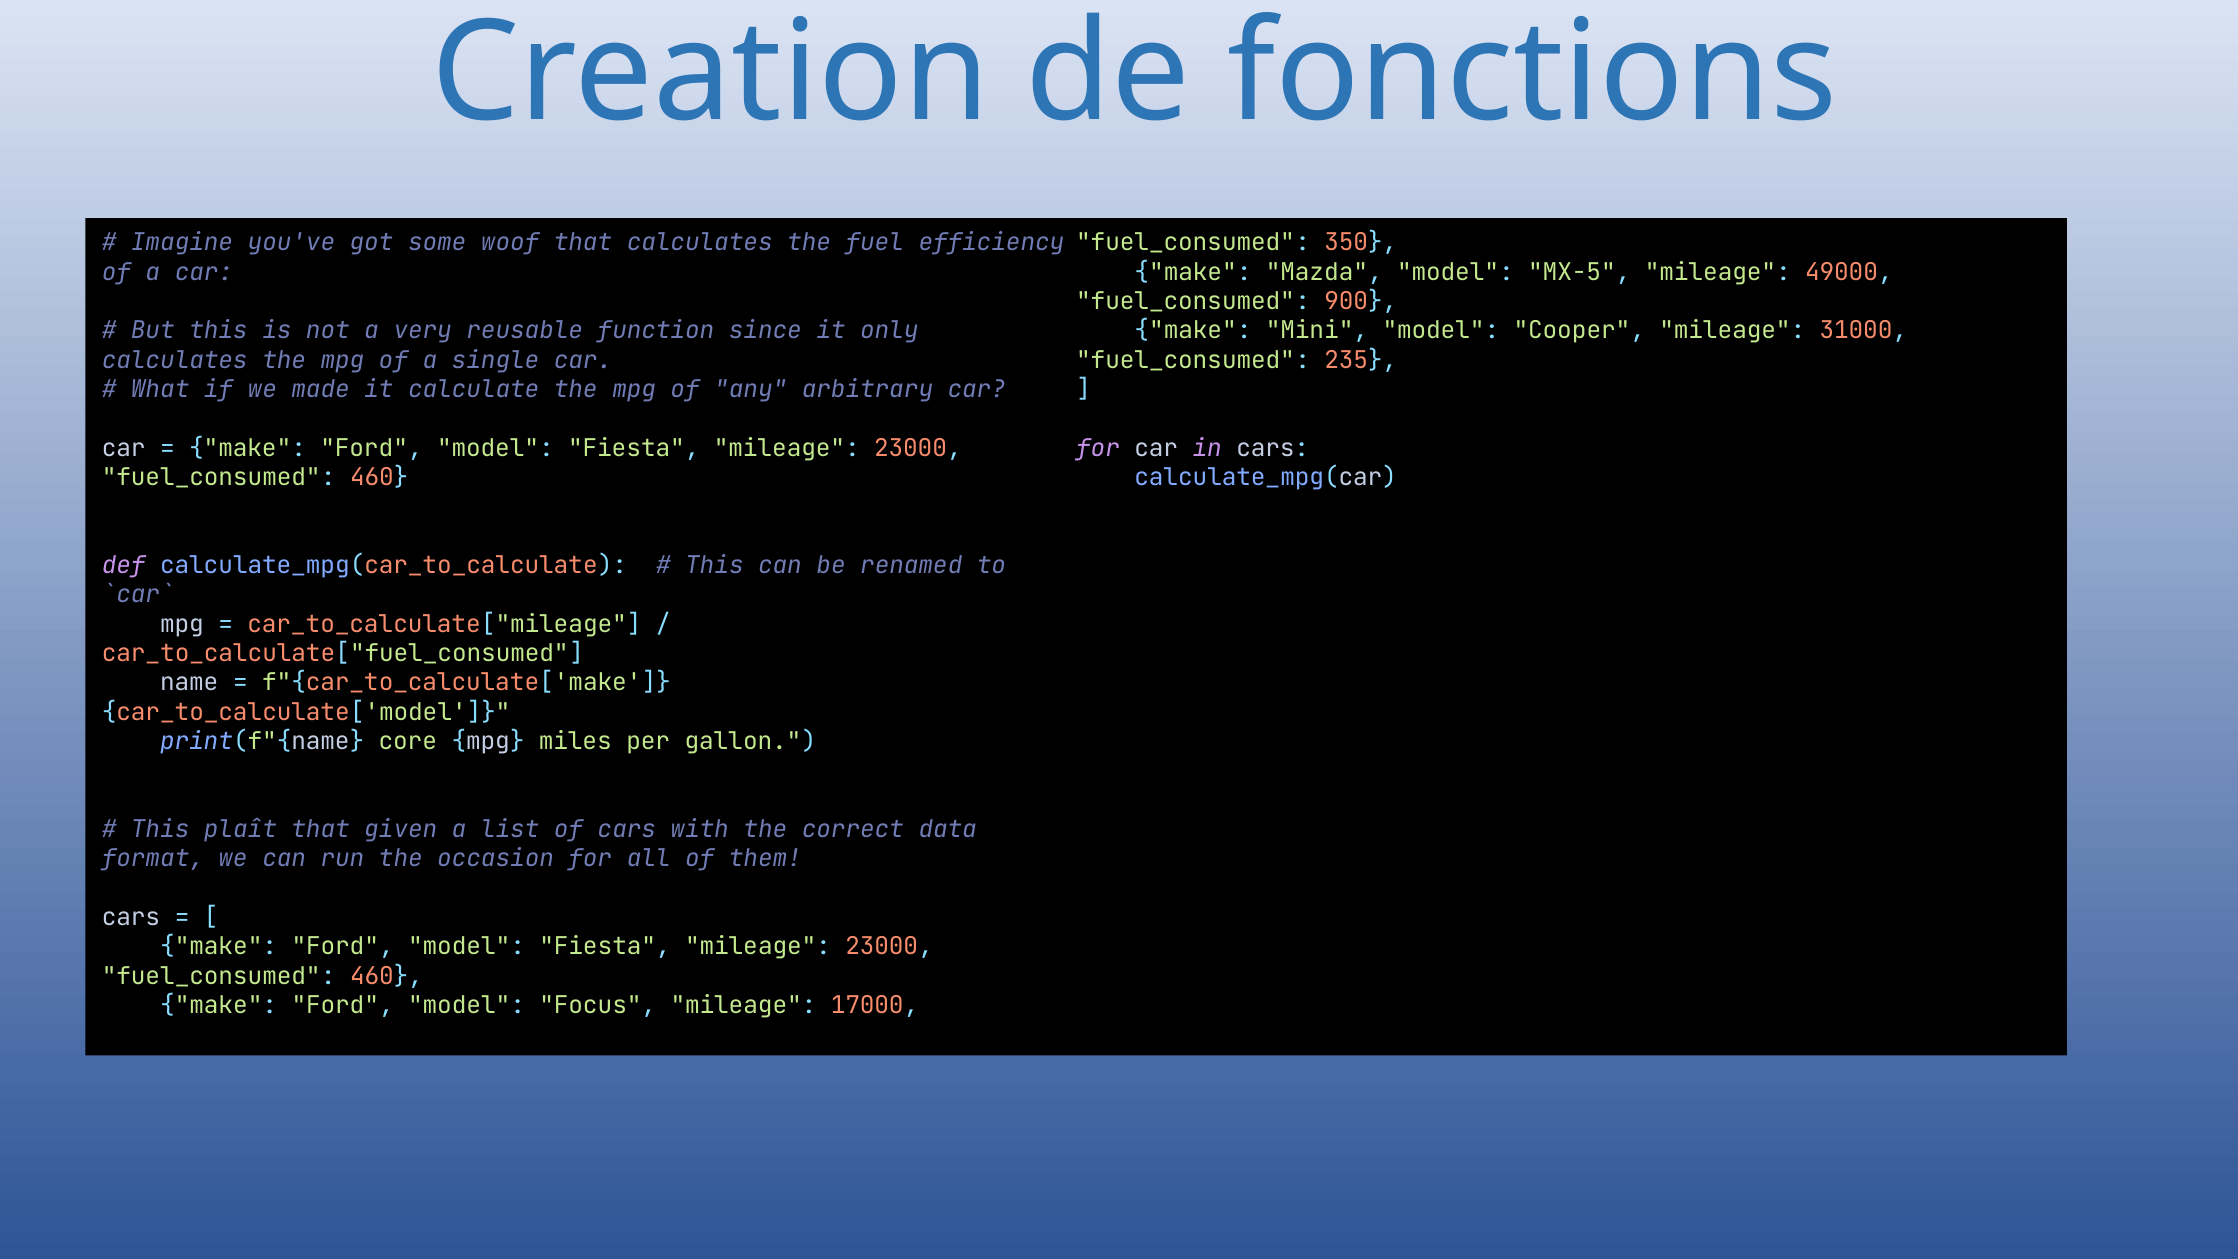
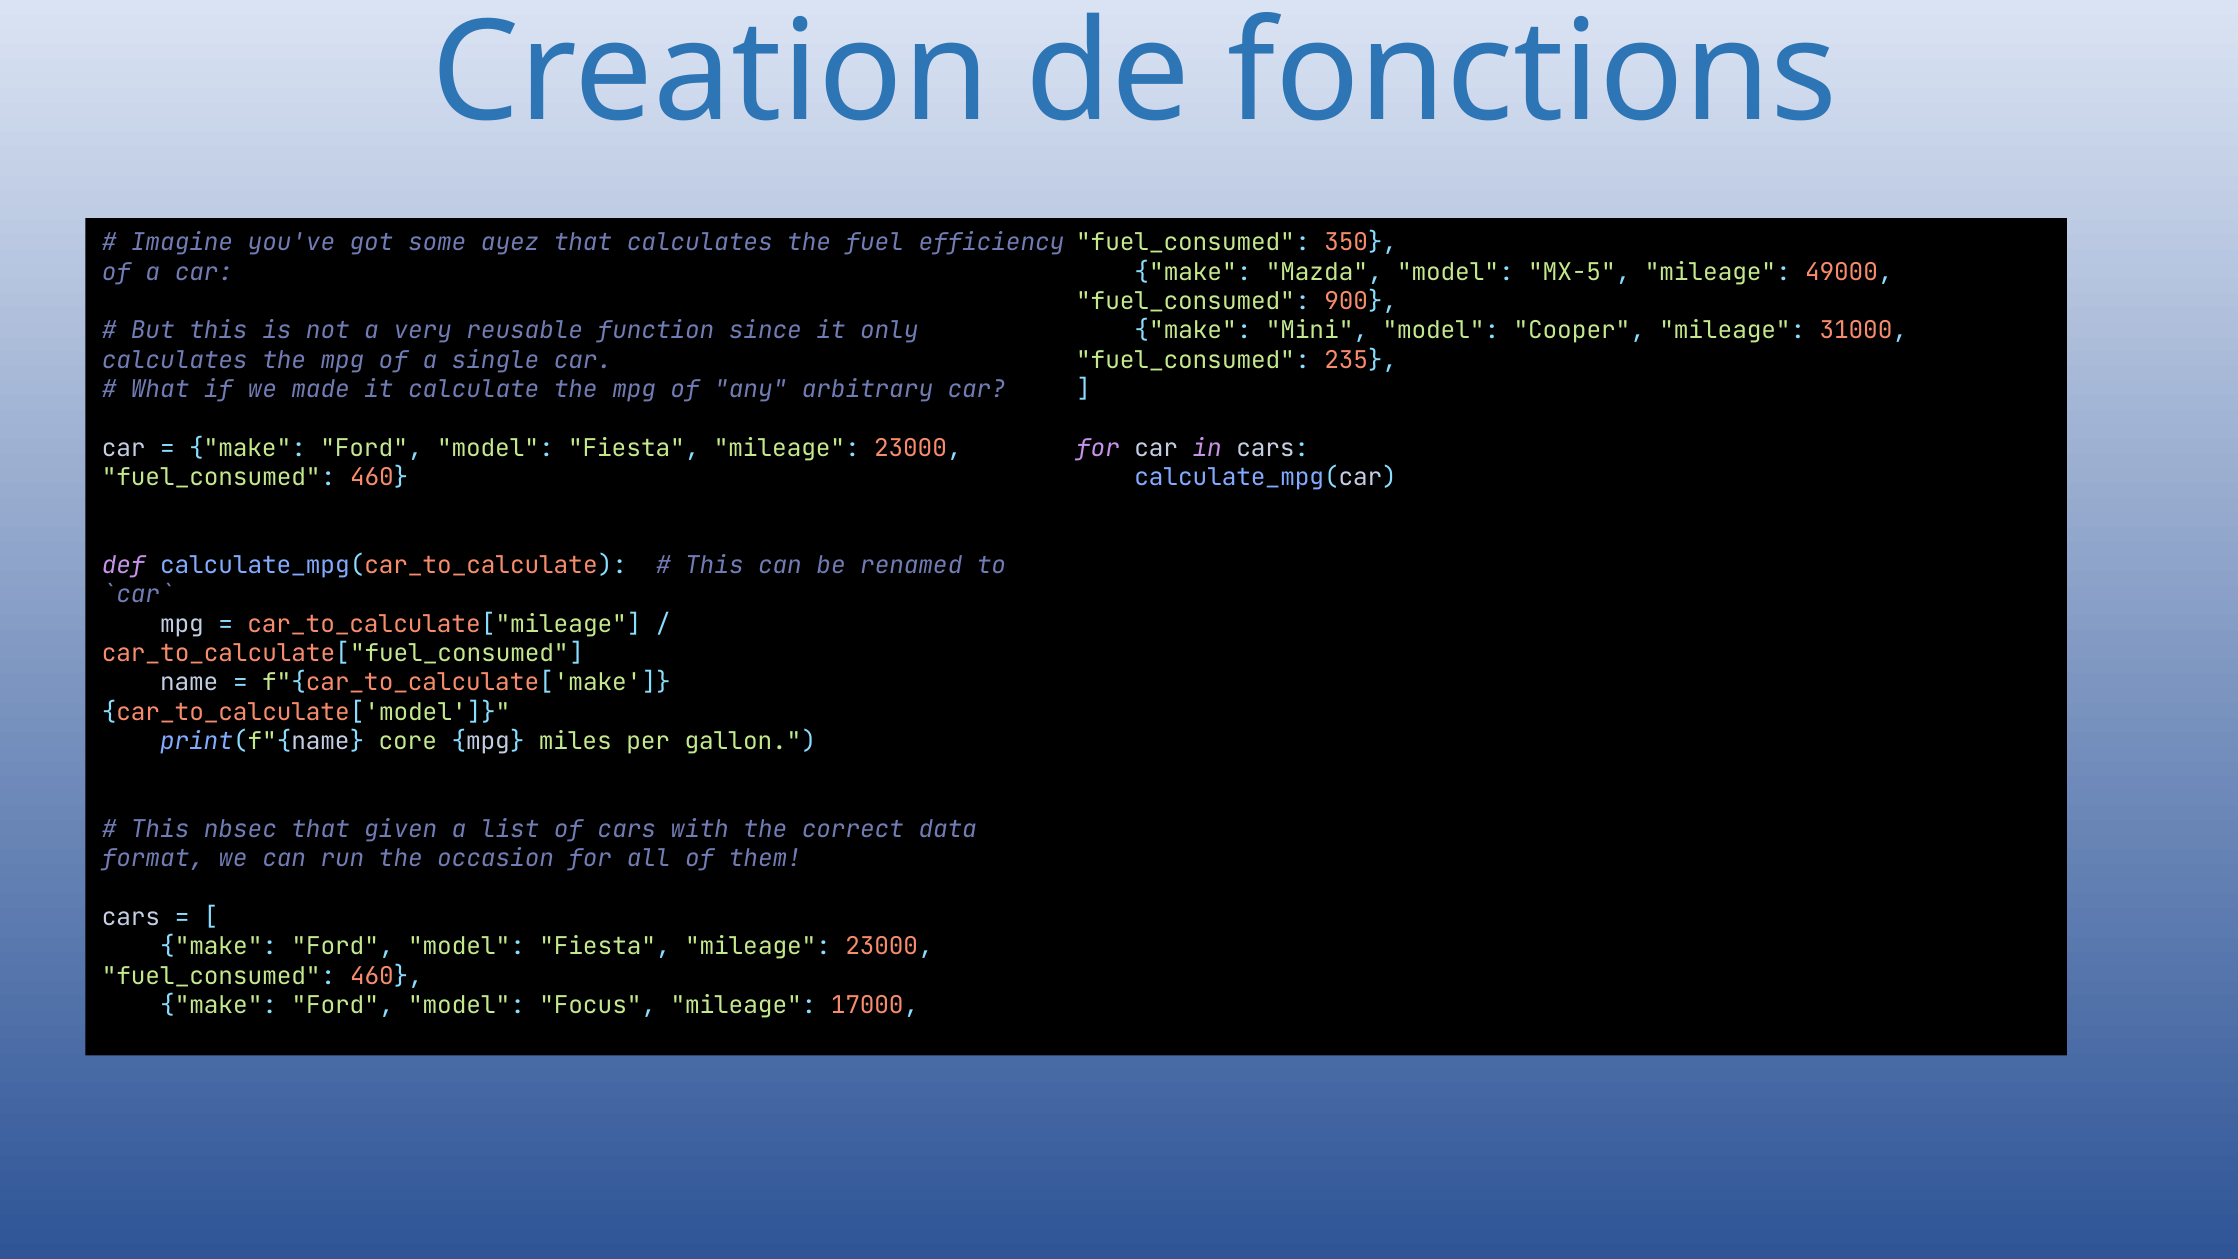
woof: woof -> ayez (510, 243)
plaît: plaît -> nbsec (240, 829)
